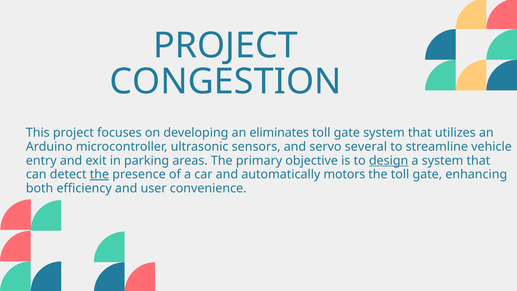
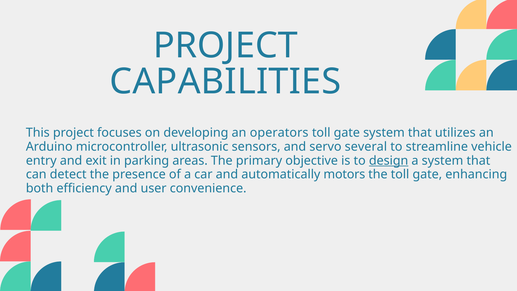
CONGESTION: CONGESTION -> CAPABILITIES (225, 82)
eliminates: eliminates -> operators (279, 133)
the underline: present -> none (99, 174)
